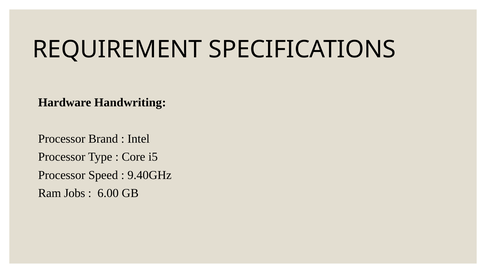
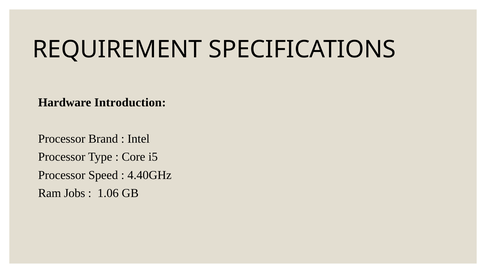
Handwriting: Handwriting -> Introduction (130, 103)
9.40GHz: 9.40GHz -> 4.40GHz (150, 175)
6.00: 6.00 -> 1.06 (108, 194)
